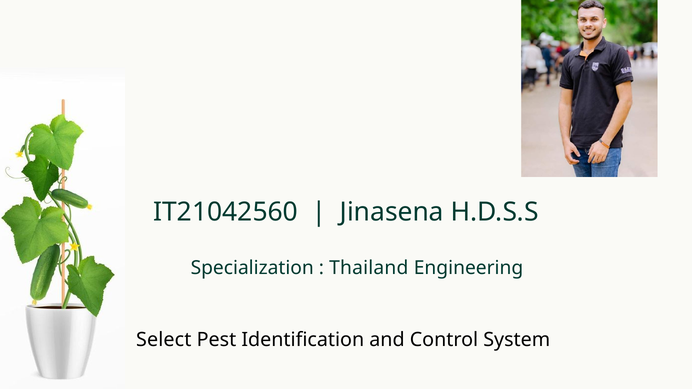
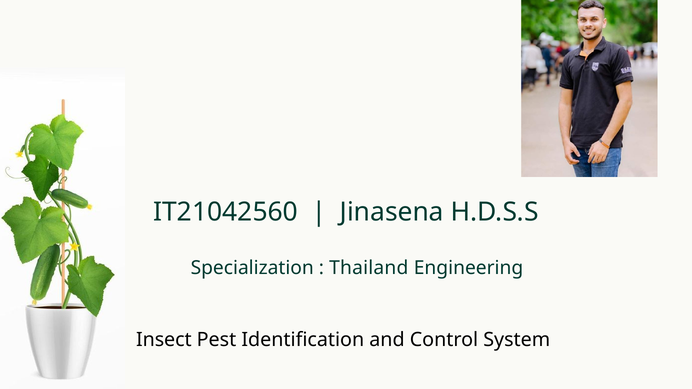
Select: Select -> Insect (164, 340)
